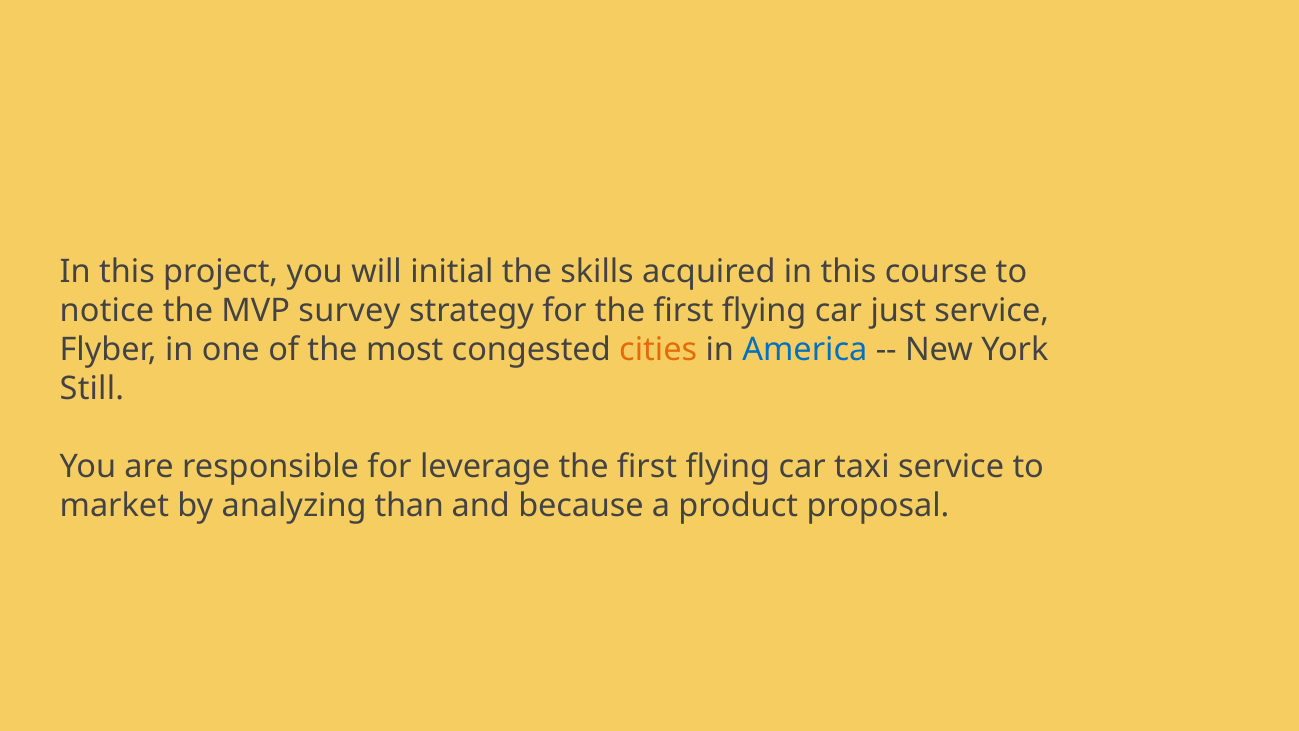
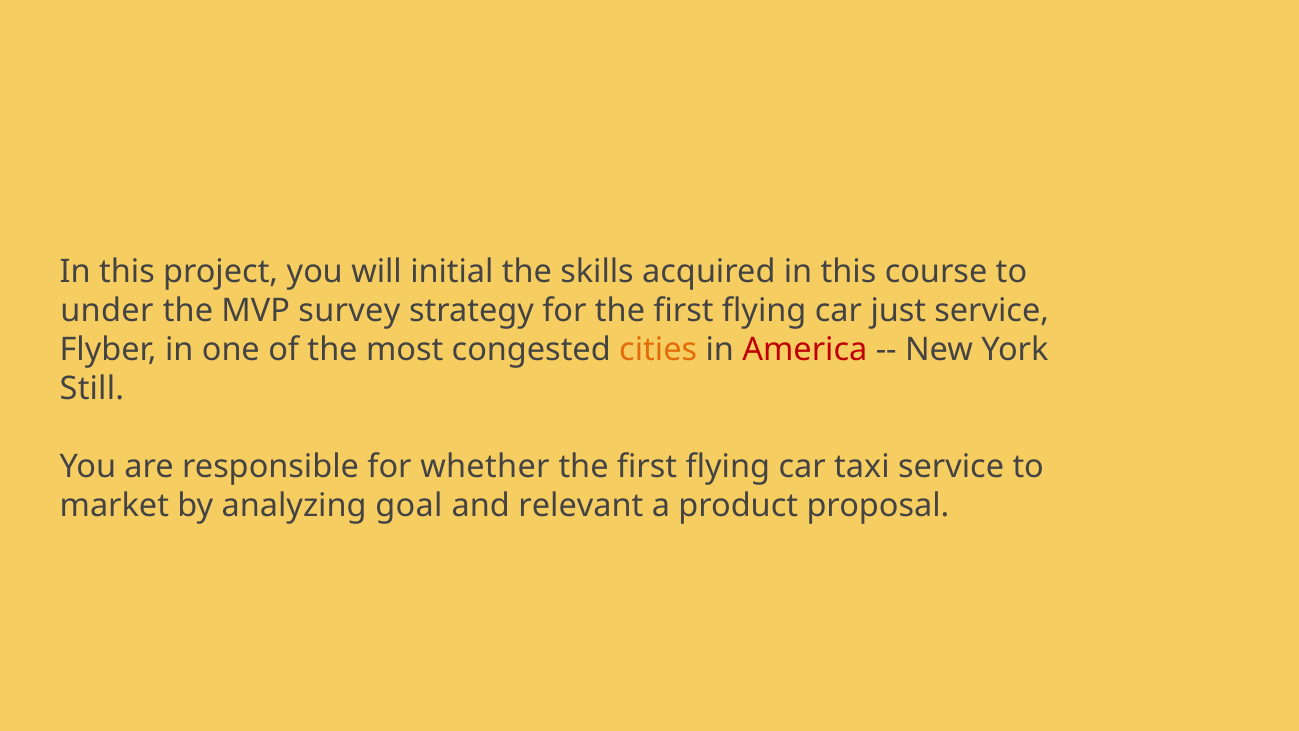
notice: notice -> under (107, 310)
America colour: blue -> red (805, 349)
leverage: leverage -> whether (485, 466)
than: than -> goal (409, 505)
because: because -> relevant (581, 505)
